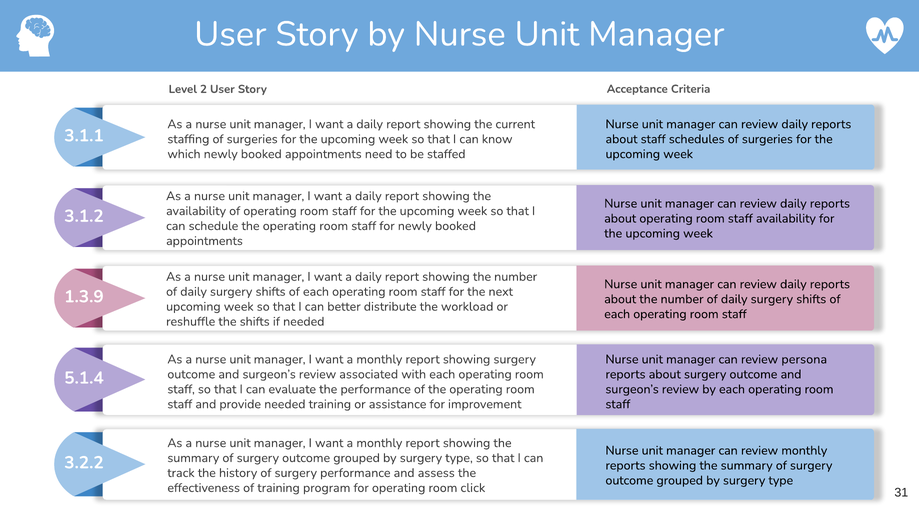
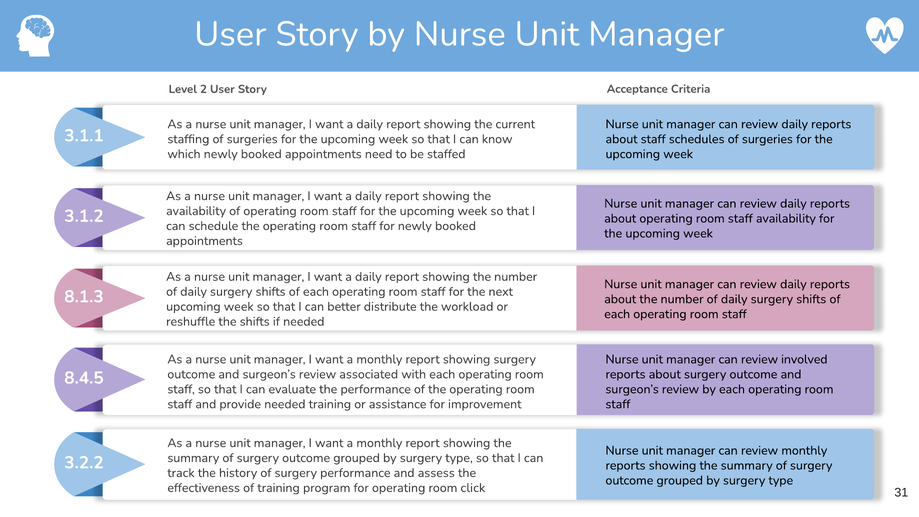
1.3.9: 1.3.9 -> 8.1.3 (84, 297)
persona: persona -> involved (804, 359)
5.1.4: 5.1.4 -> 8.4.5 (84, 378)
